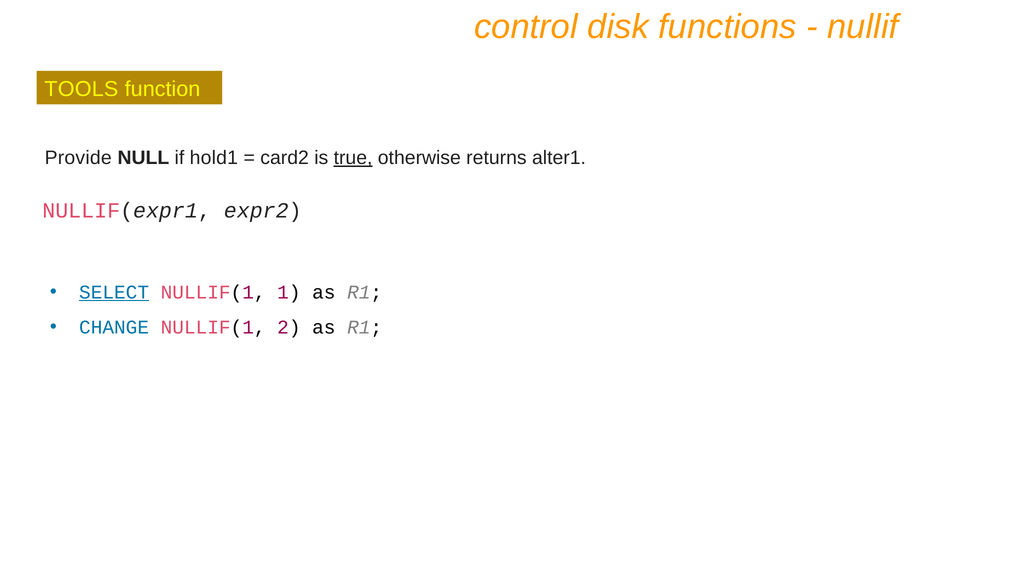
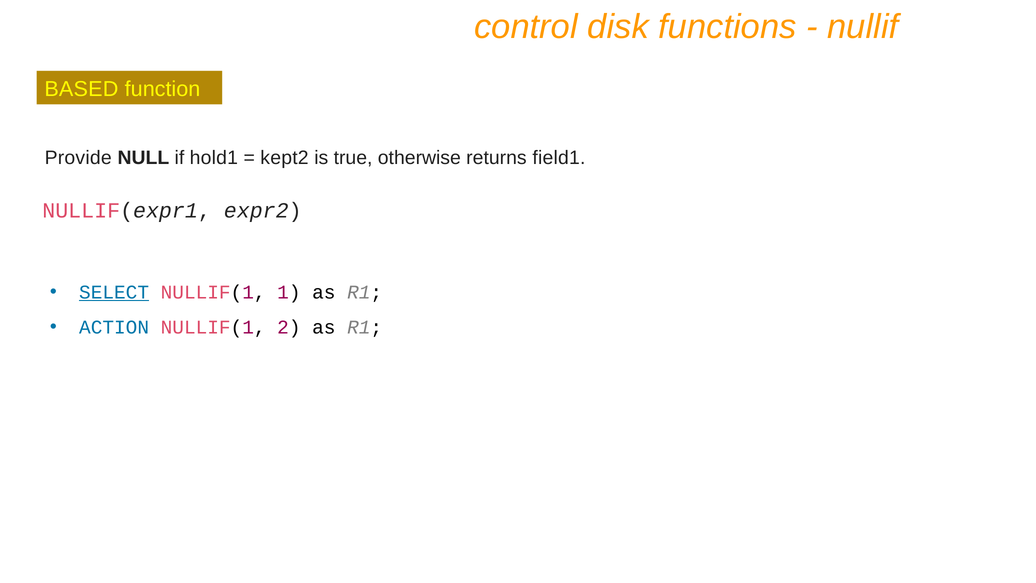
TOOLS: TOOLS -> BASED (81, 89)
card2: card2 -> kept2 (285, 158)
true underline: present -> none (353, 158)
alter1: alter1 -> field1 (559, 158)
CHANGE: CHANGE -> ACTION (114, 327)
